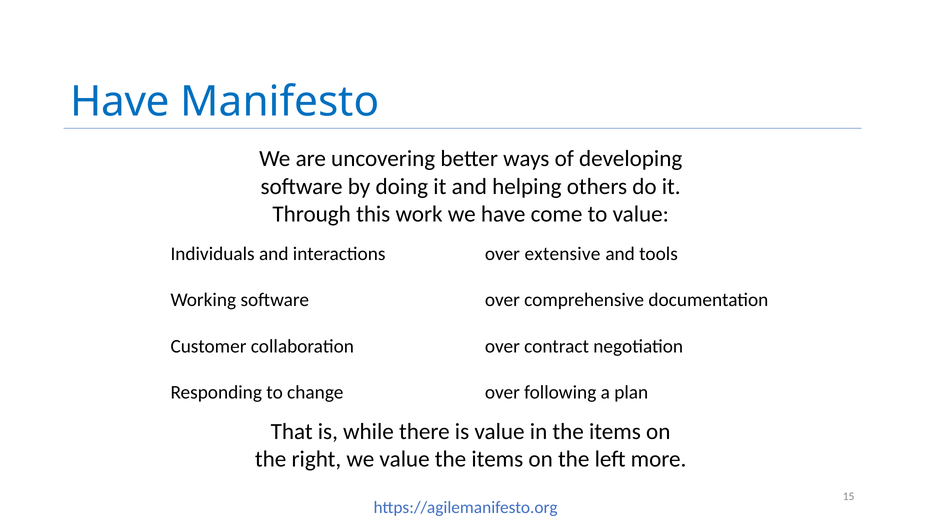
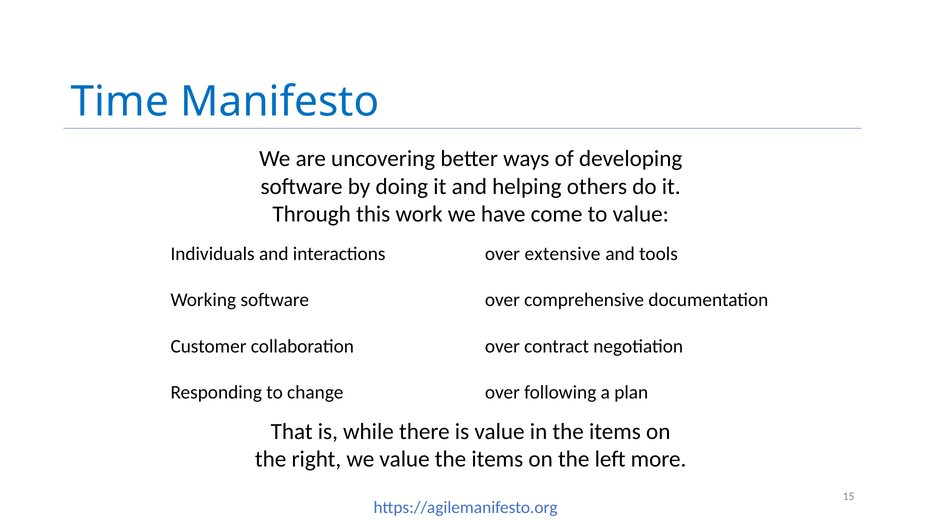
Have: Have -> Time (120, 102)
